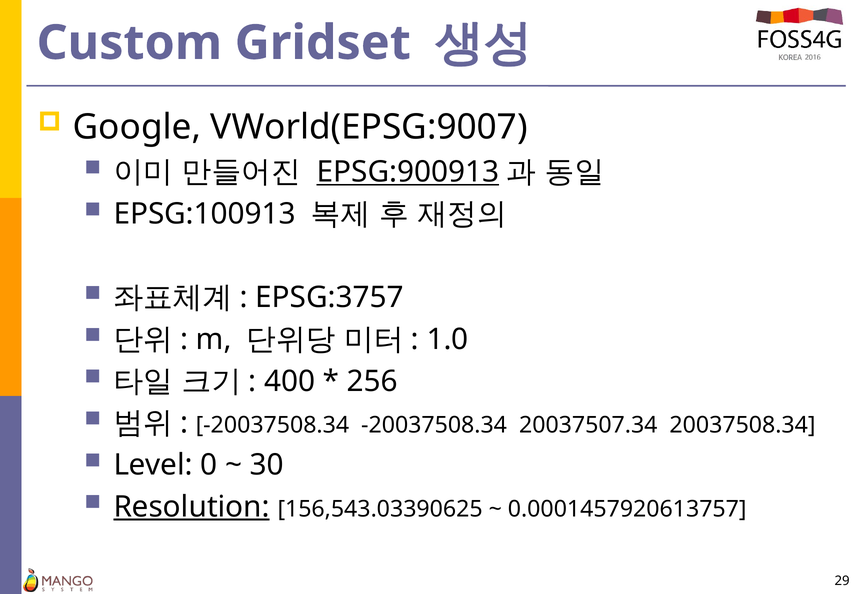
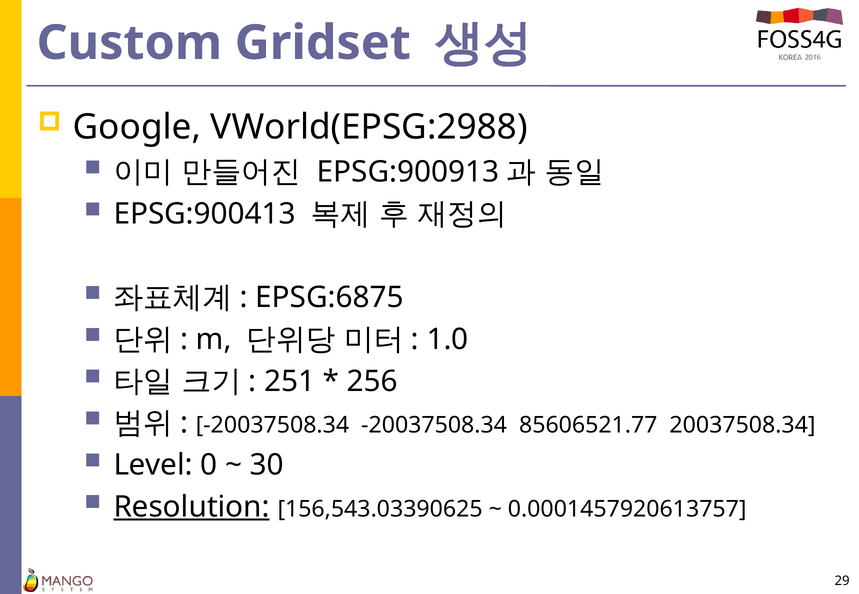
VWorld(EPSG:9007: VWorld(EPSG:9007 -> VWorld(EPSG:2988 (369, 127)
EPSG:900913 underline: present -> none (408, 172)
EPSG:100913: EPSG:100913 -> EPSG:900413 (205, 214)
EPSG:3757: EPSG:3757 -> EPSG:6875 (329, 298)
400: 400 -> 251 (290, 382)
20037507.34: 20037507.34 -> 85606521.77 (588, 426)
